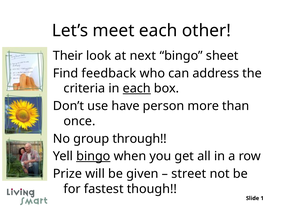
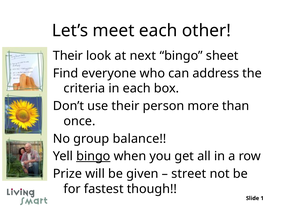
feedback: feedback -> everyone (109, 73)
each underline: present -> none (137, 88)
use have: have -> their (126, 106)
through: through -> balance (139, 139)
